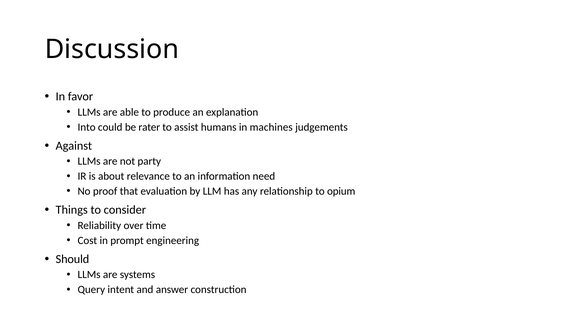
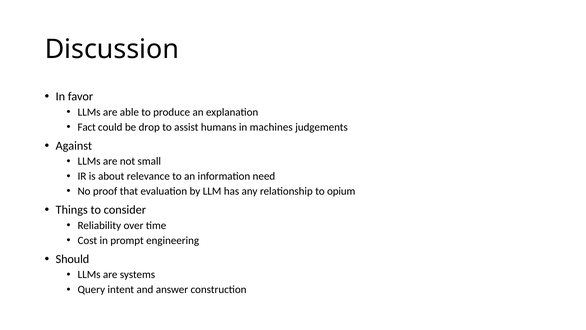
Into: Into -> Fact (87, 127)
rater: rater -> drop (149, 127)
party: party -> small (149, 161)
